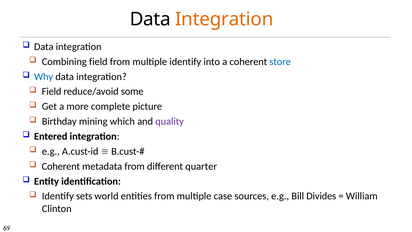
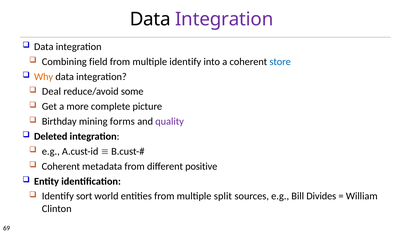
Integration colour: orange -> purple (224, 19)
Why colour: blue -> orange (44, 77)
Field: Field -> Deal (51, 91)
which: which -> forms (122, 121)
Entered: Entered -> Deleted (51, 136)
quarter: quarter -> positive (201, 166)
sets: sets -> sort (84, 196)
case: case -> split (223, 196)
